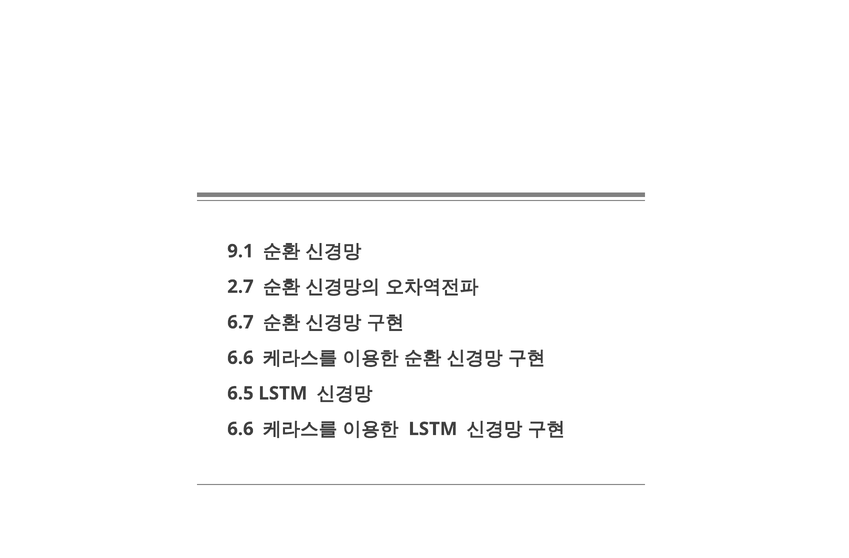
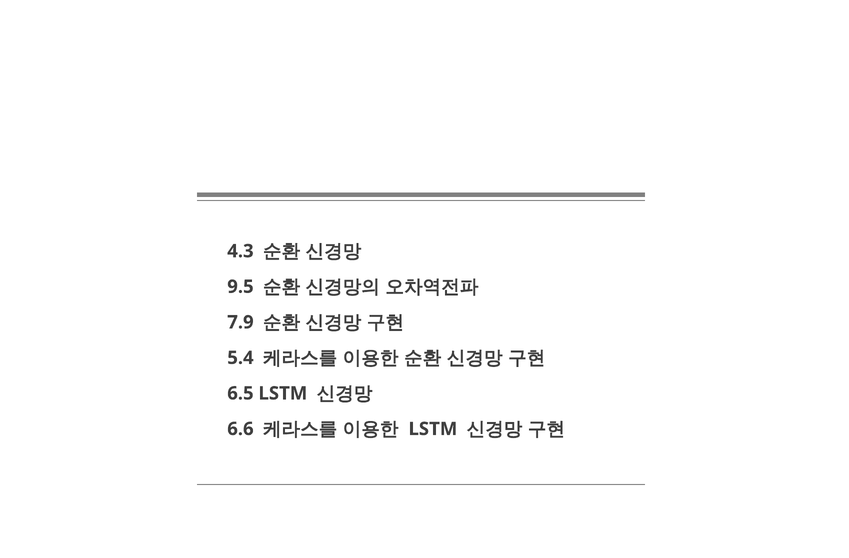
9.1: 9.1 -> 4.3 (240, 251)
2.7: 2.7 -> 9.5 (240, 287)
6.7: 6.7 -> 7.9 (240, 322)
6.6: 6.6 -> 5.4 (240, 358)
